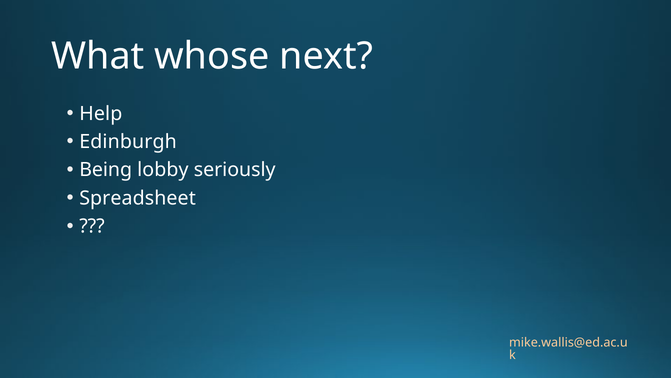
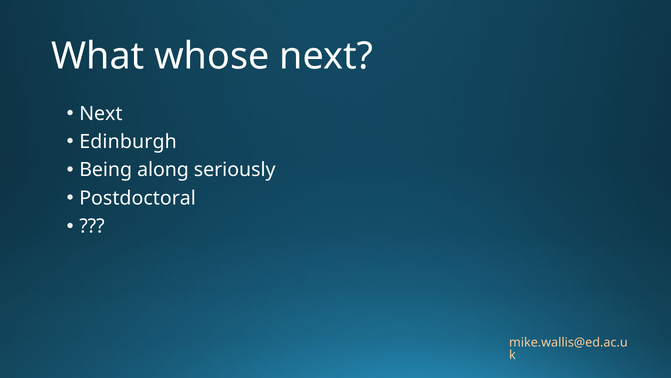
Help: Help -> Next (101, 113)
lobby: lobby -> along (163, 170)
Spreadsheet: Spreadsheet -> Postdoctoral (138, 198)
